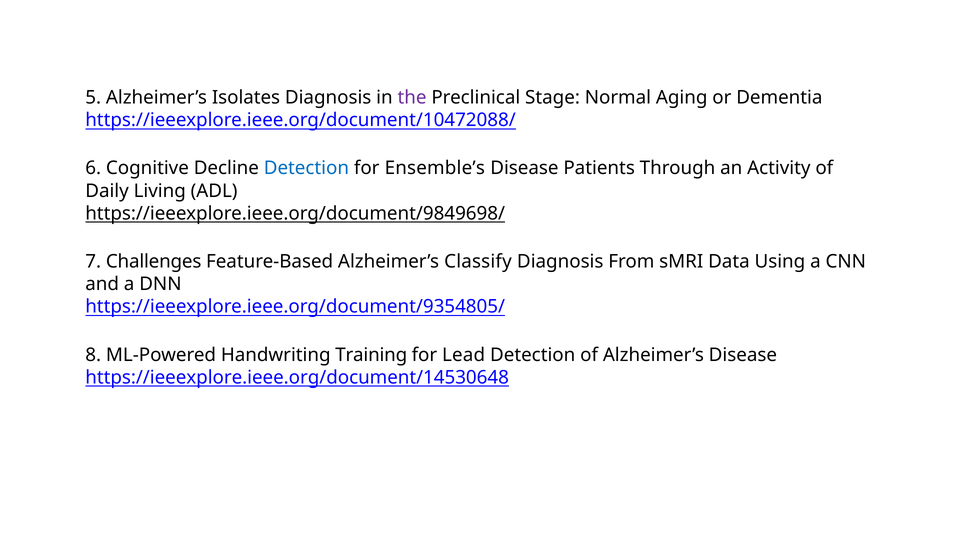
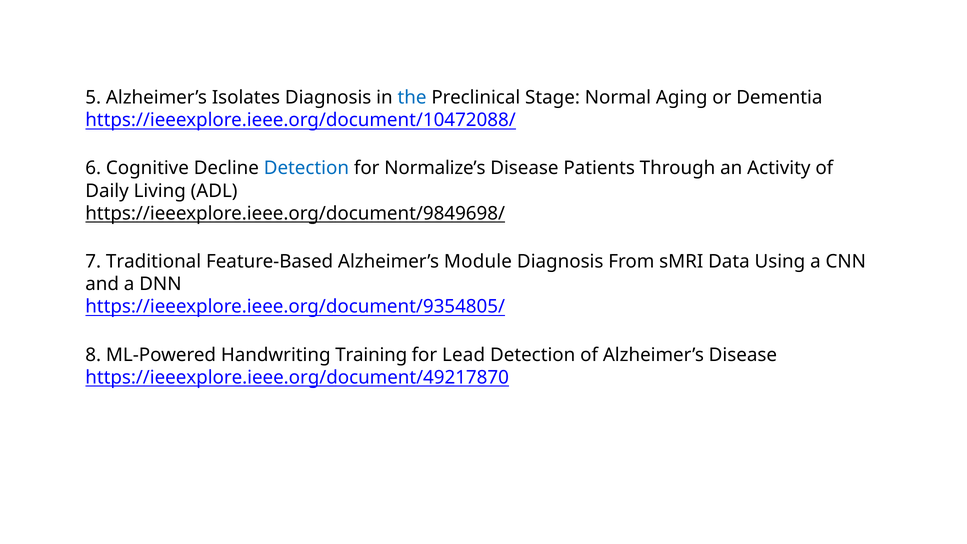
the colour: purple -> blue (412, 98)
Ensemble’s: Ensemble’s -> Normalize’s (435, 168)
Challenges: Challenges -> Traditional (154, 262)
Classify: Classify -> Module (478, 262)
https://ieeexplore.ieee.org/document/14530648: https://ieeexplore.ieee.org/document/14530648 -> https://ieeexplore.ieee.org/document/49217870 (297, 377)
